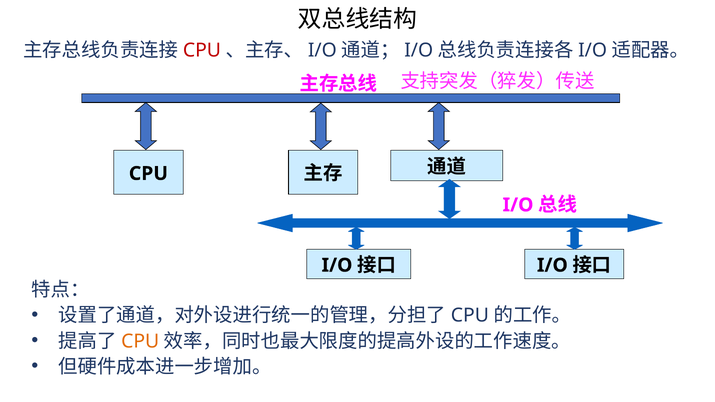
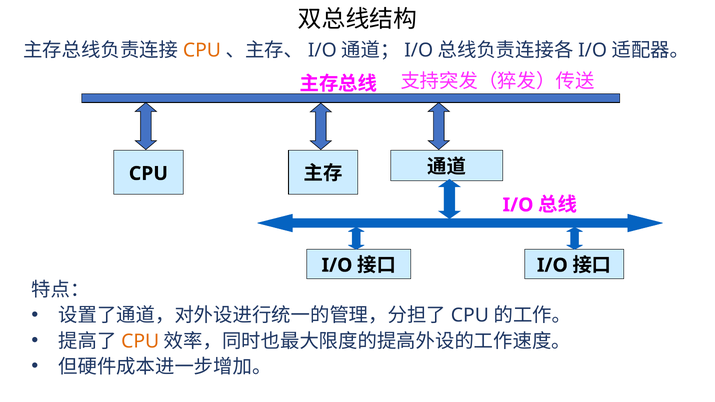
CPU colour: red -> orange (202, 50)
